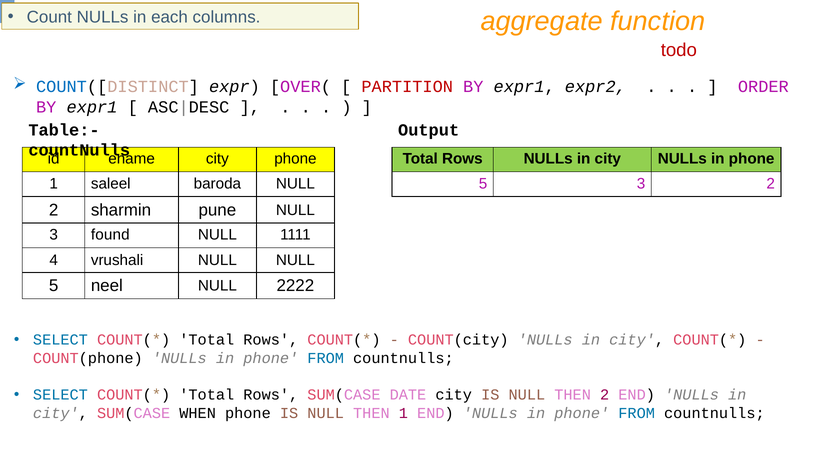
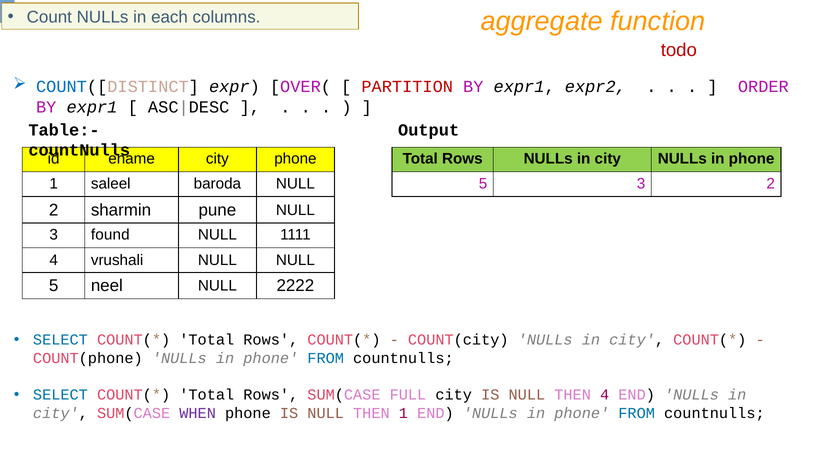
DATE: DATE -> FULL (408, 395)
THEN 2: 2 -> 4 (605, 395)
WHEN colour: black -> purple (198, 413)
